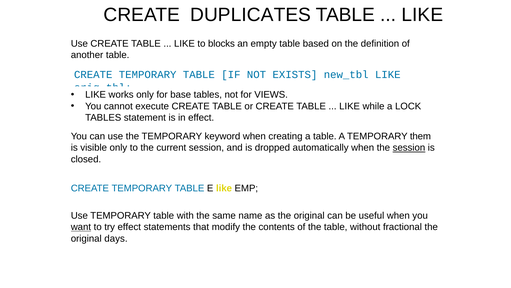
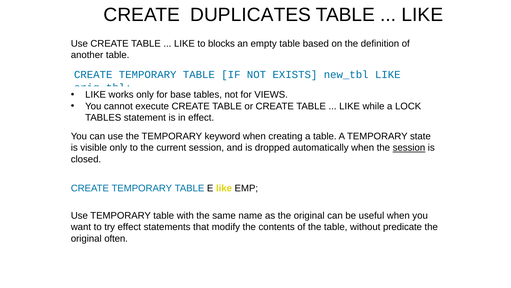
them: them -> state (420, 136)
want underline: present -> none (81, 227)
fractional: fractional -> predicate (403, 227)
days: days -> often (116, 238)
